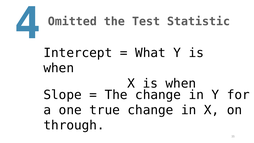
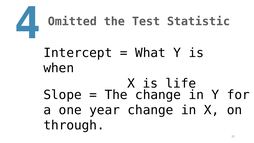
X is when: when -> life (181, 83)
true: true -> year (105, 110)
